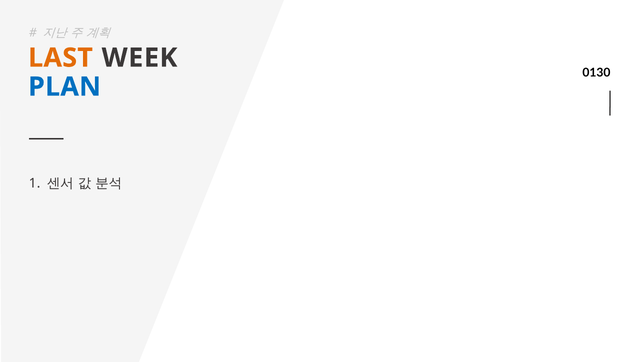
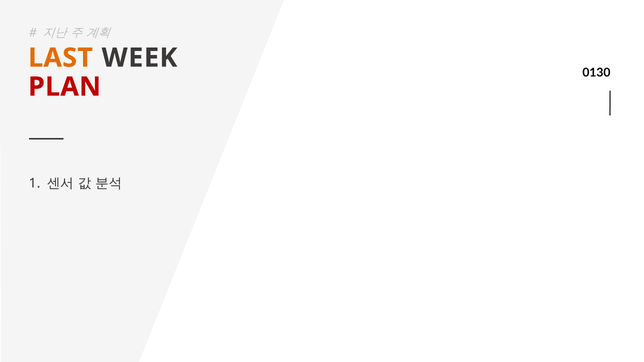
PLAN colour: blue -> red (65, 87)
